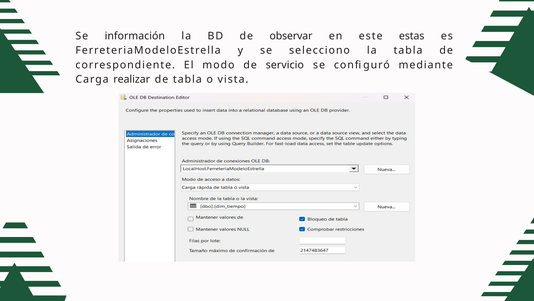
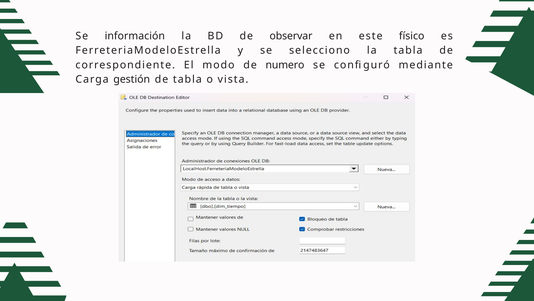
estas: estas -> físico (412, 36)
servicio: servicio -> numero (285, 65)
realizar: realizar -> gestión (132, 79)
